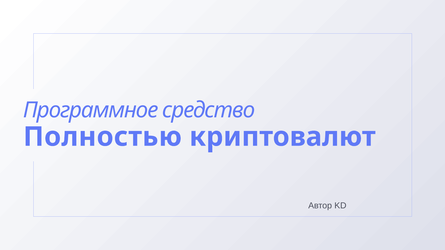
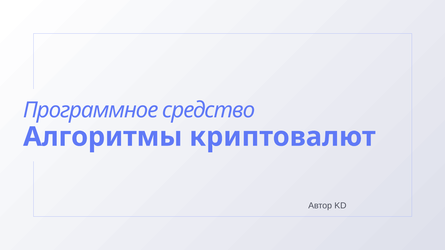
Полностью: Полностью -> Алгоритмы (103, 137)
